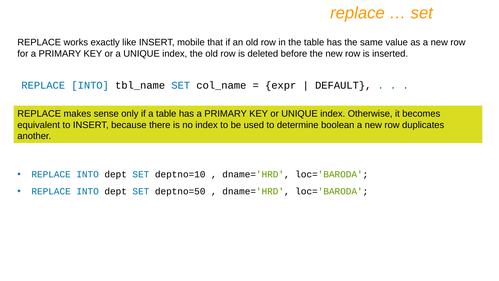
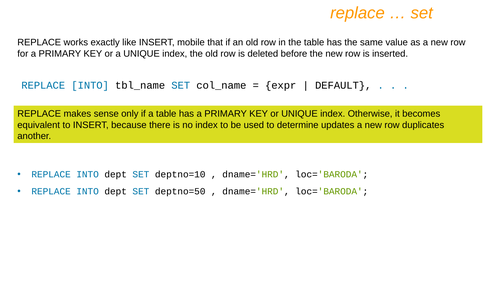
boolean: boolean -> updates (338, 125)
